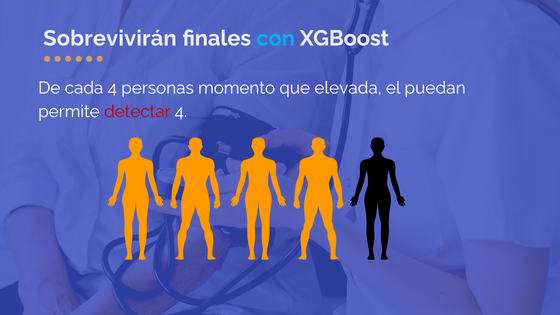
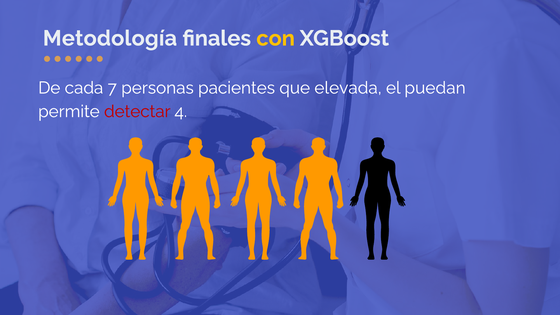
Sobrevivirán: Sobrevivirán -> Metodología (110, 38)
con colour: light blue -> yellow (276, 38)
cada 4: 4 -> 7 (112, 88)
momento: momento -> pacientes (237, 88)
